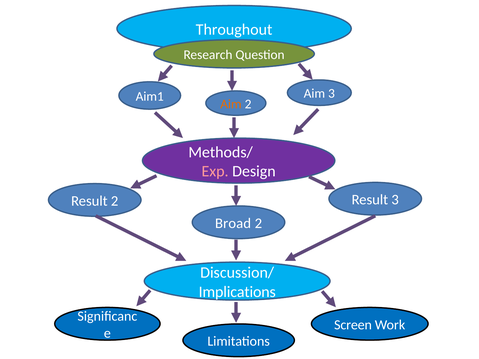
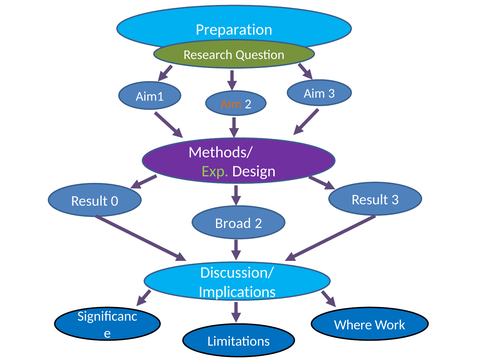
Throughout: Throughout -> Preparation (234, 30)
Exp colour: pink -> light green (215, 171)
Result 2: 2 -> 0 (115, 201)
Screen: Screen -> Where (353, 325)
